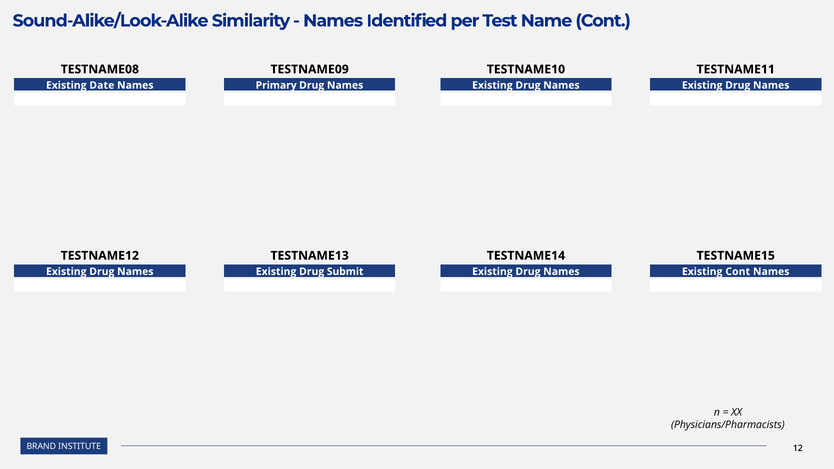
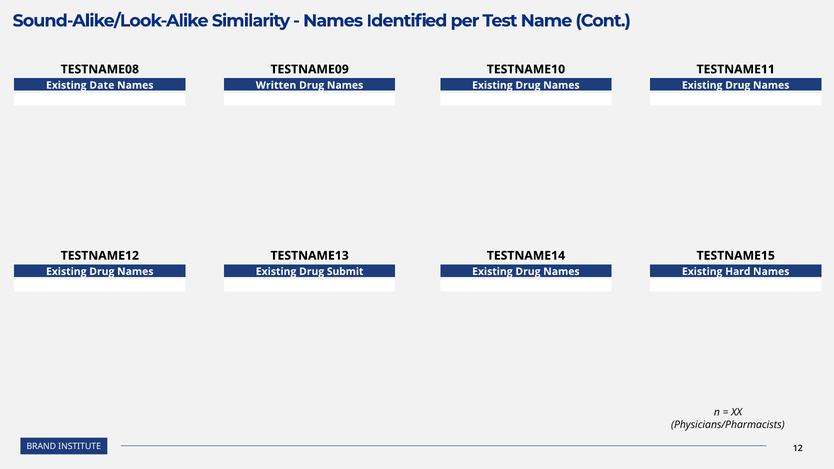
Primary: Primary -> Written (276, 85)
Existing Cont: Cont -> Hard (738, 272)
